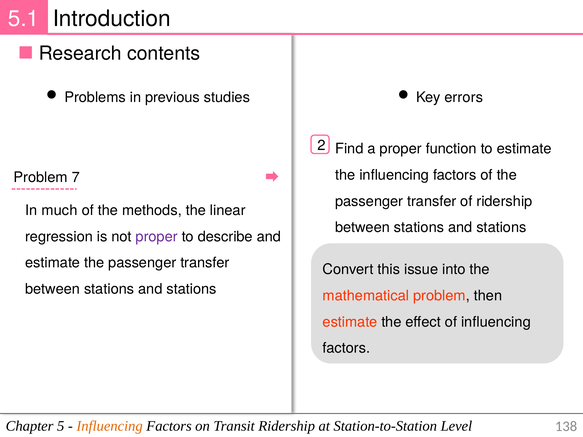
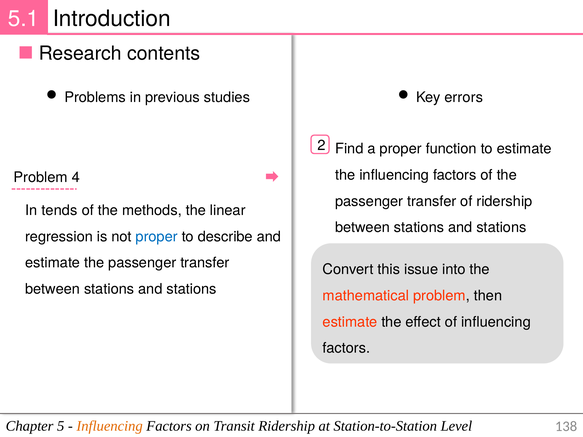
7: 7 -> 4 (76, 177)
much: much -> tends (59, 210)
proper colour: purple -> blue (157, 237)
